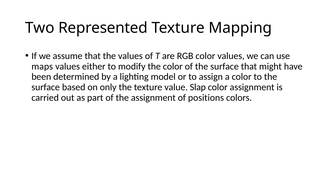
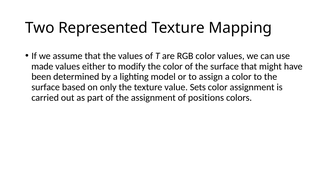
maps: maps -> made (42, 66)
Slap: Slap -> Sets (198, 87)
